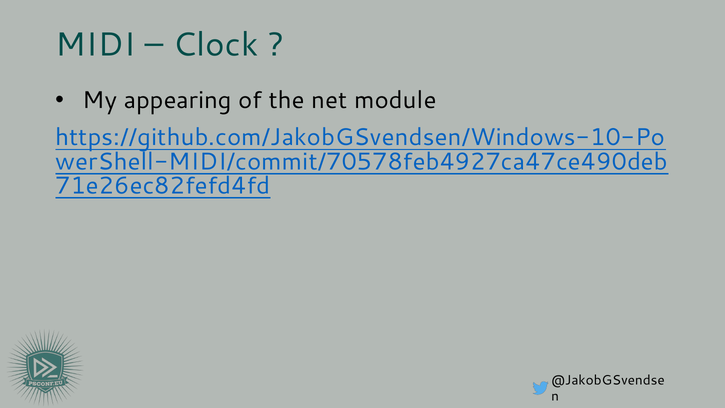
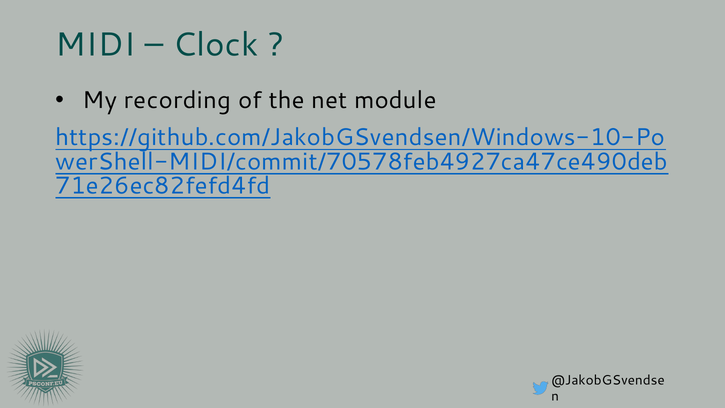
appearing: appearing -> recording (178, 100)
